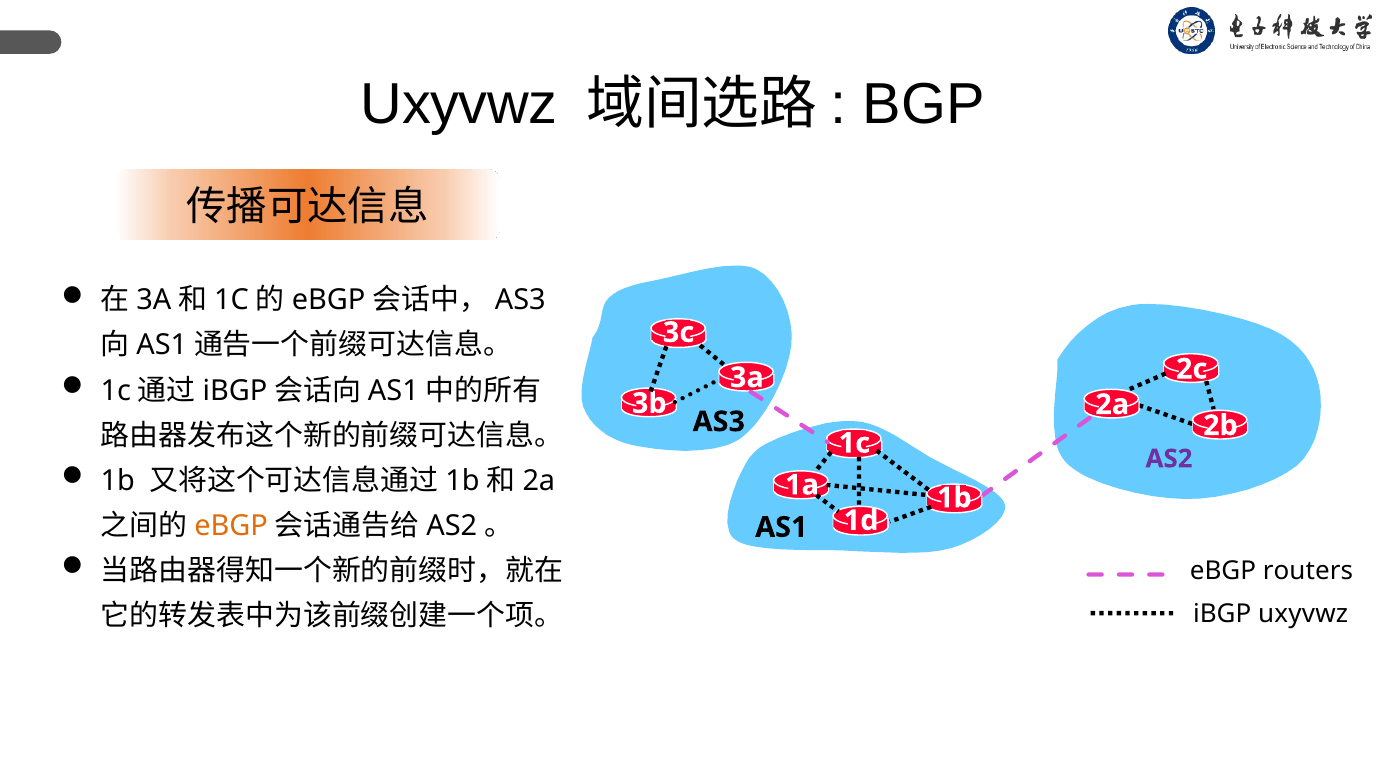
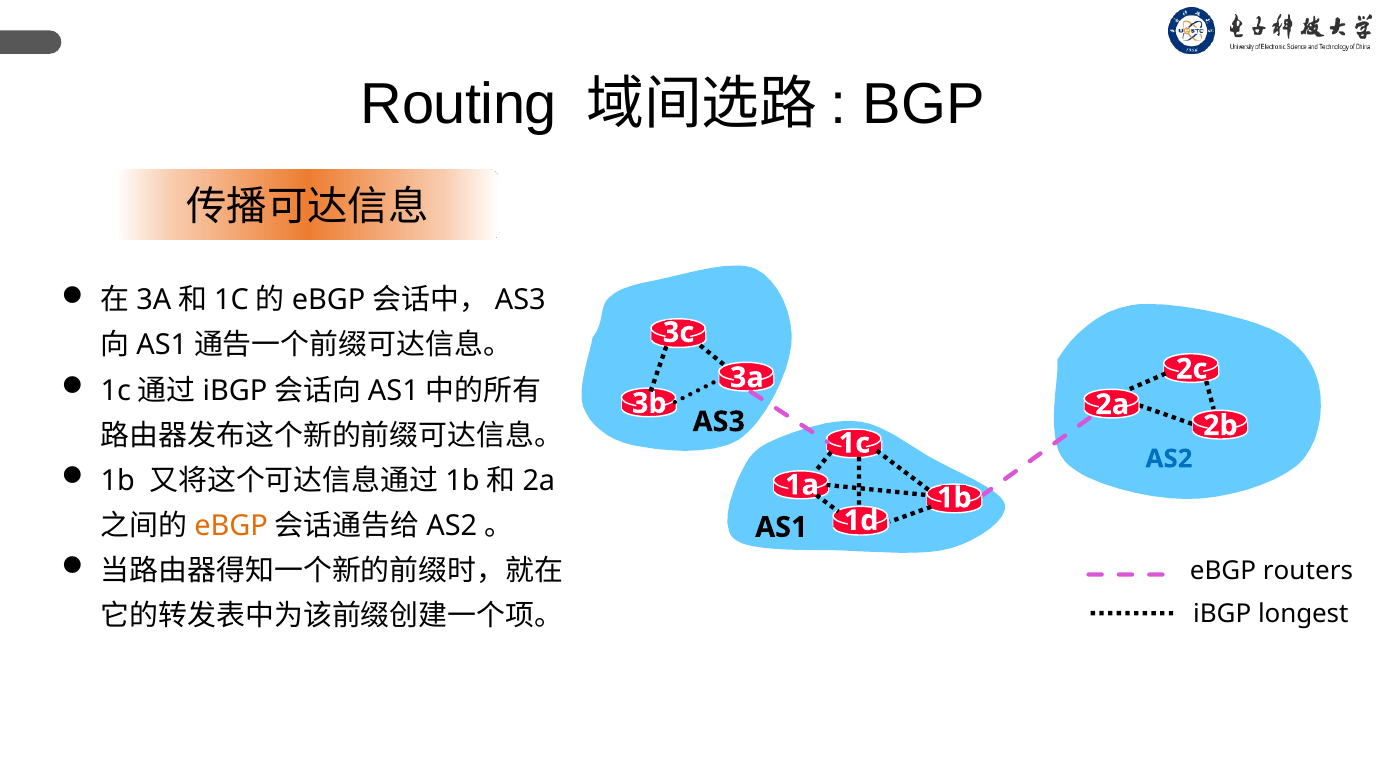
Uxyvwz: Uxyvwz -> Routing (459, 104)
AS2 colour: purple -> blue (1169, 458)
iBGP uxyvwz: uxyvwz -> longest (1303, 613)
